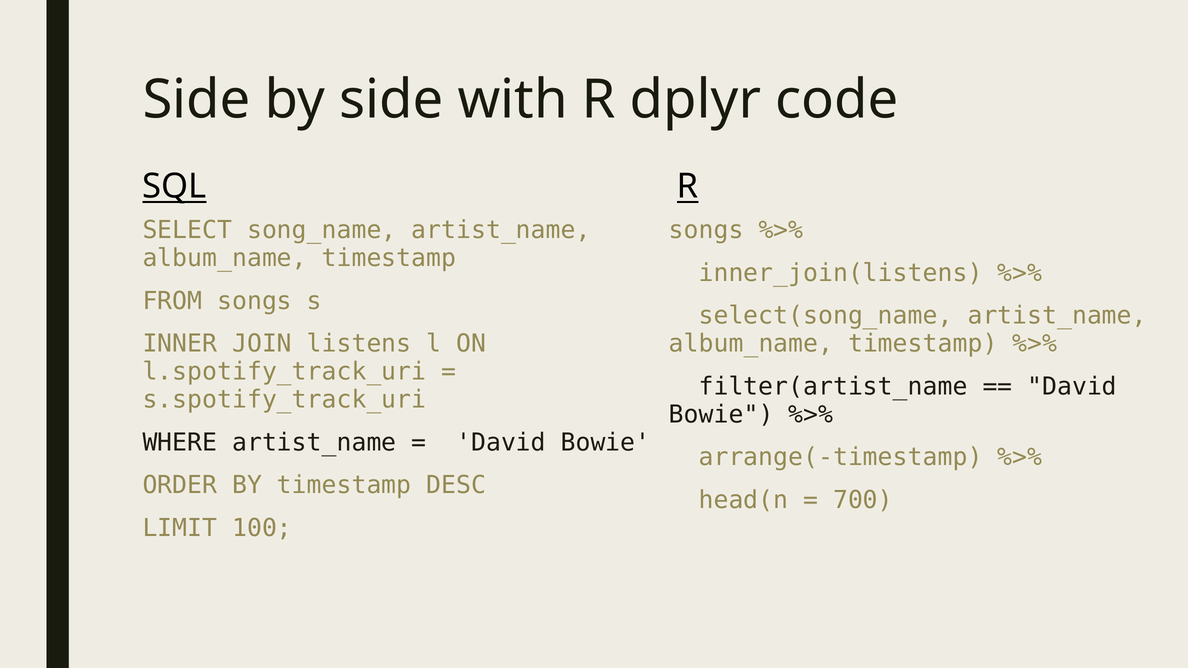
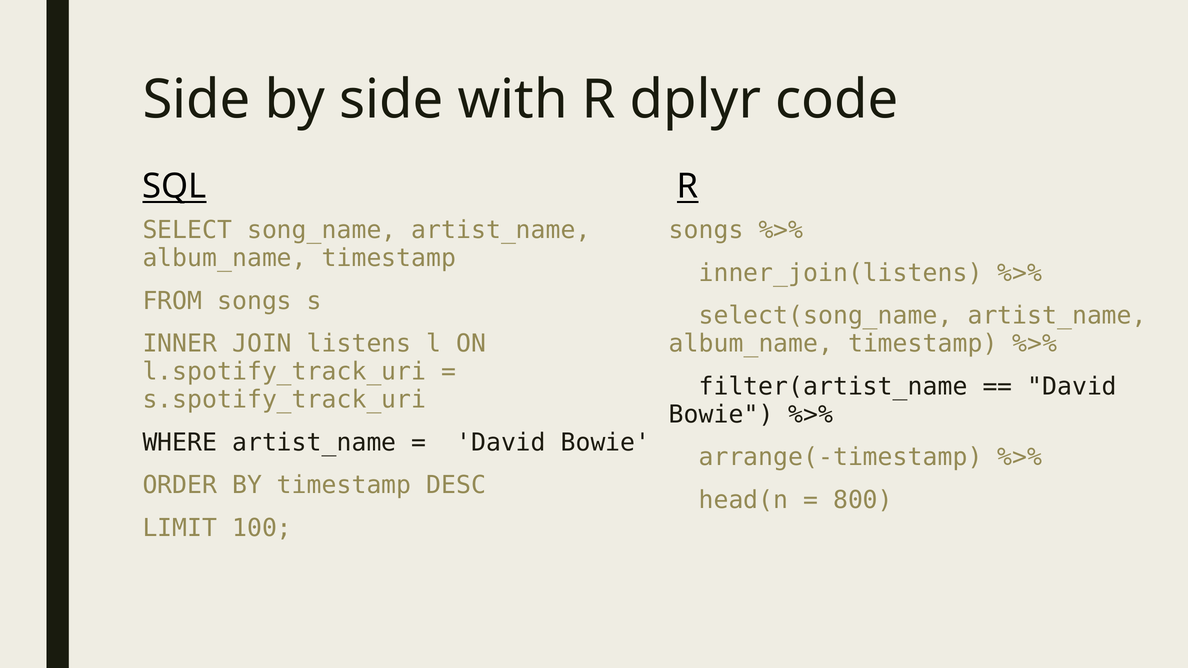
700: 700 -> 800 (863, 500)
